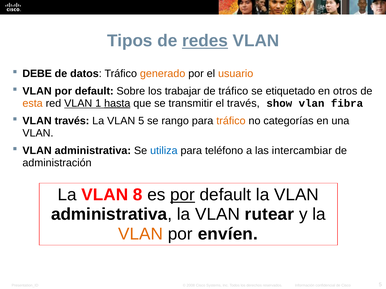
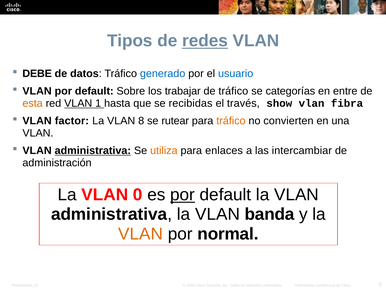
generado colour: orange -> blue (163, 74)
usuario colour: orange -> blue (236, 74)
etiquetado: etiquetado -> categorías (290, 91)
otros: otros -> entre (345, 91)
hasta underline: present -> none (117, 103)
transmitir: transmitir -> recibidas (191, 103)
VLAN través: través -> factor (72, 121)
VLAN 5: 5 -> 8 (141, 121)
rango: rango -> rutear (175, 121)
categorías: categorías -> convierten (288, 121)
administrativa underline: none -> present (93, 151)
utiliza colour: blue -> orange (164, 151)
teléfono: teléfono -> enlaces (224, 151)
8: 8 -> 0 (138, 195)
rutear: rutear -> banda (270, 215)
envíen: envíen -> normal (228, 234)
